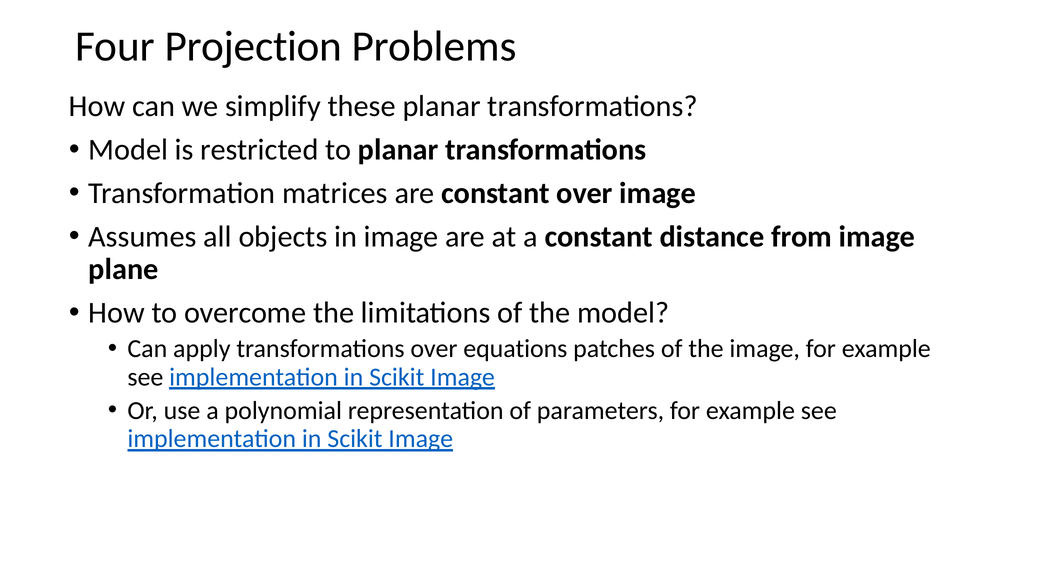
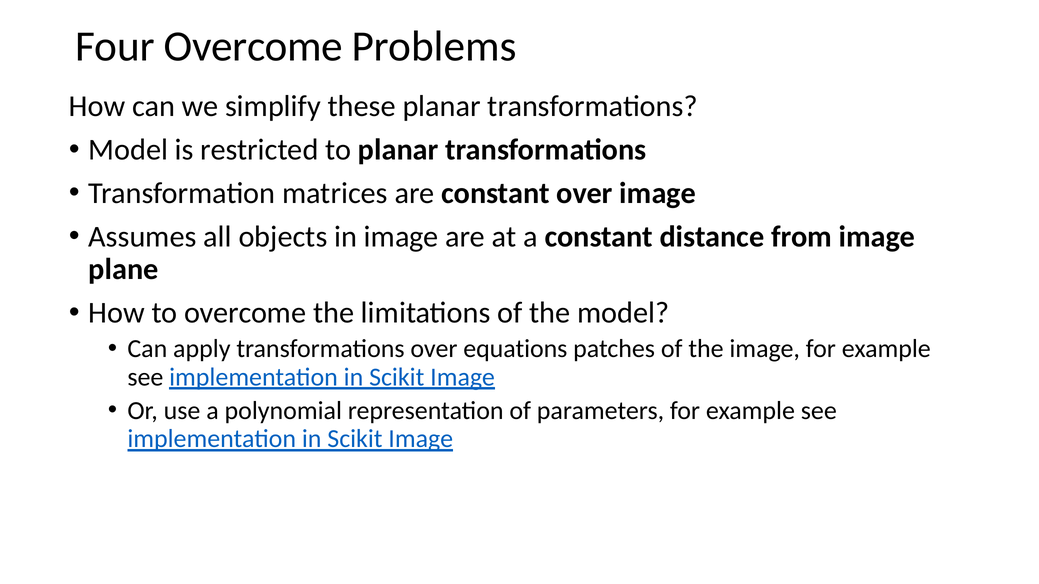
Four Projection: Projection -> Overcome (253, 46)
